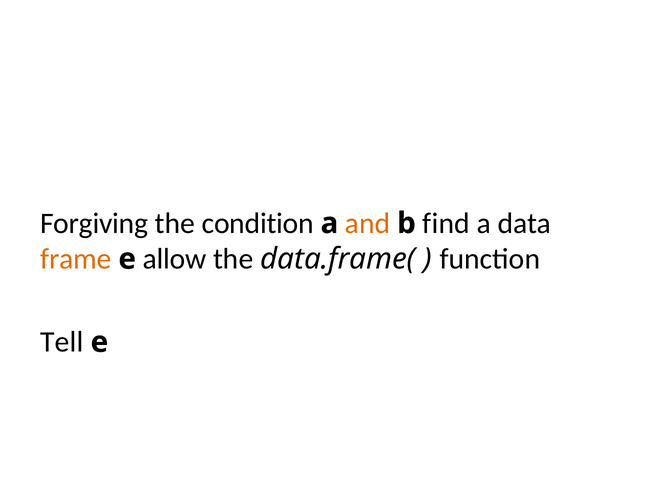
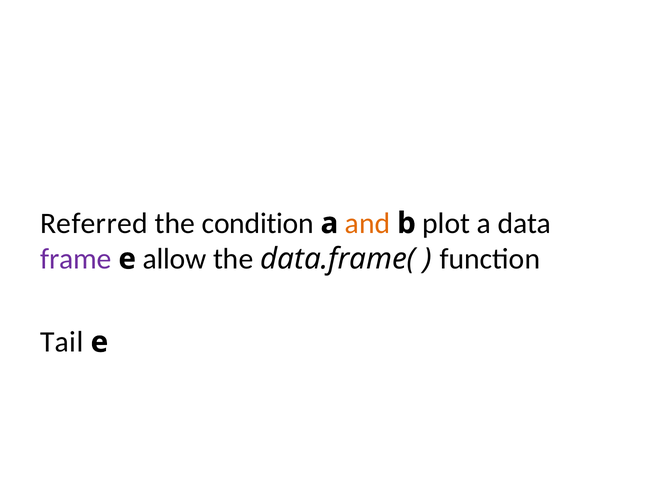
Forgiving: Forgiving -> Referred (94, 223)
find: find -> plot (446, 223)
frame colour: orange -> purple (76, 259)
Tell: Tell -> Tail (62, 342)
